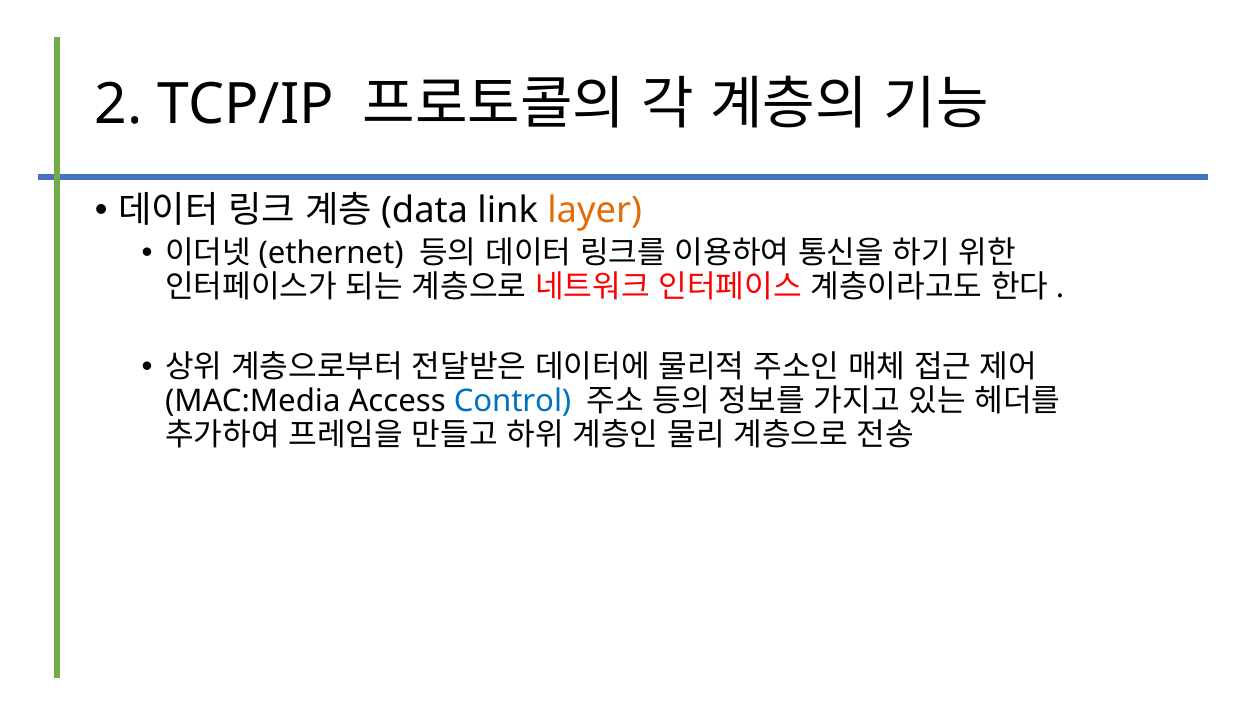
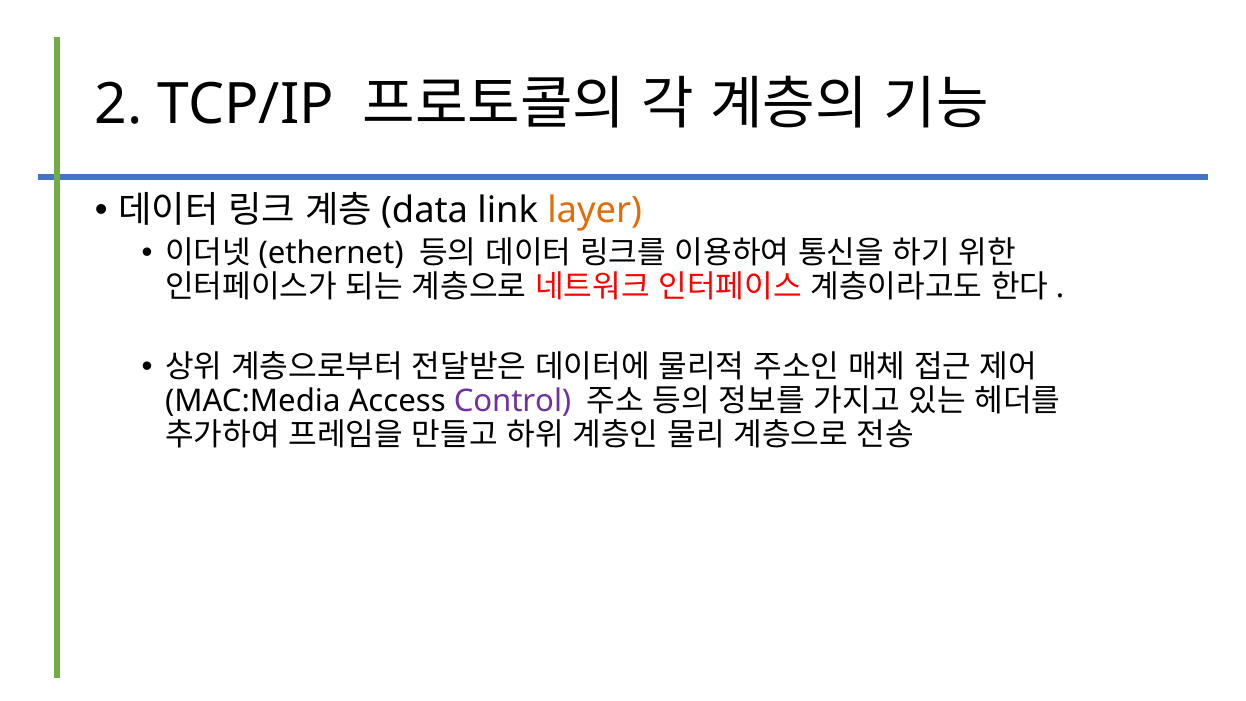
Control colour: blue -> purple (513, 401)
